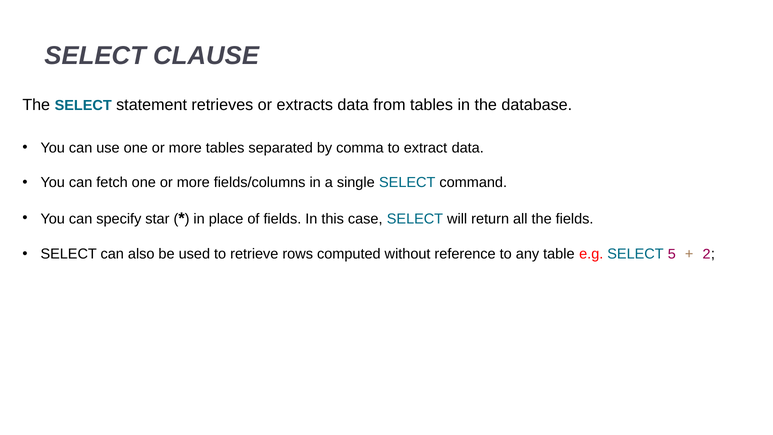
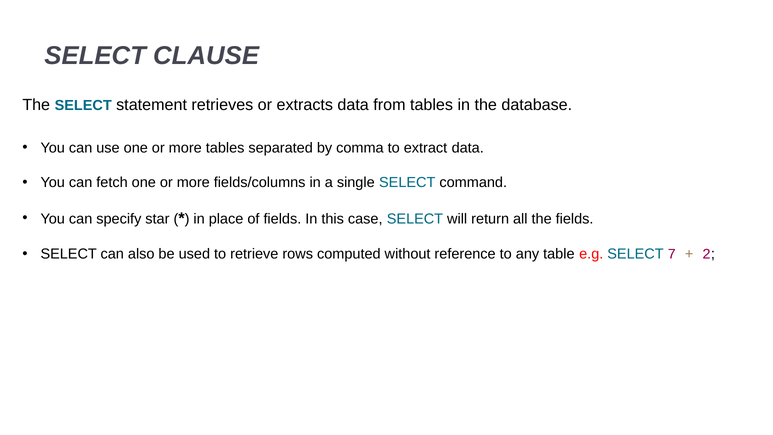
5: 5 -> 7 (672, 254)
